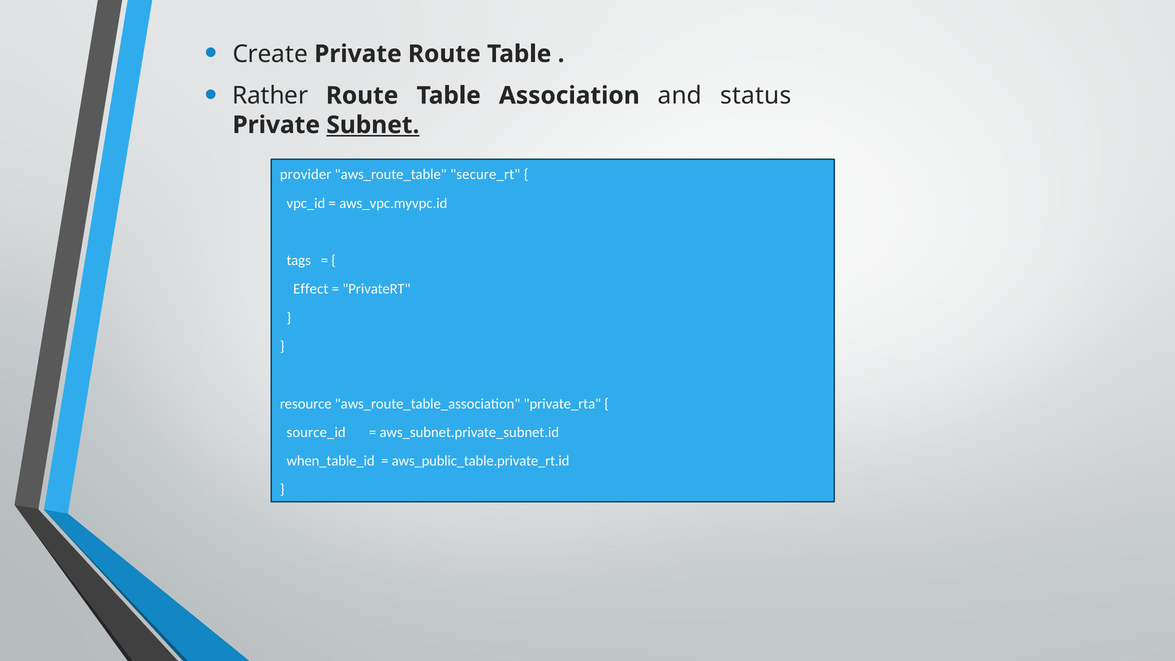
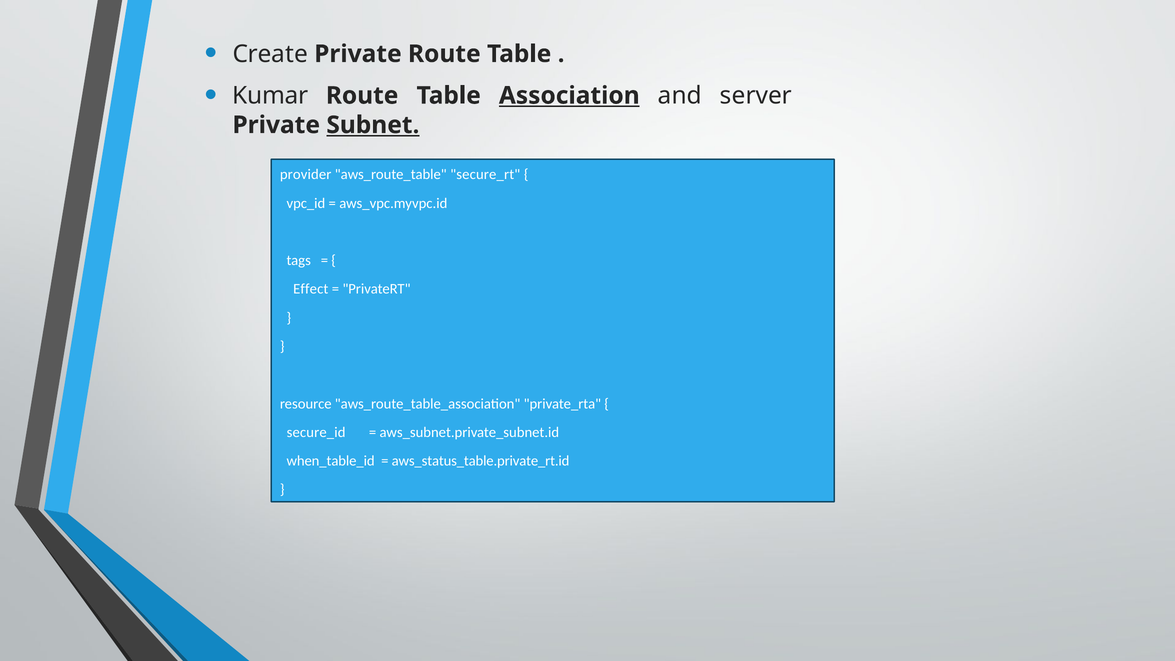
Rather: Rather -> Kumar (270, 96)
Association underline: none -> present (569, 96)
status: status -> server (756, 96)
source_id: source_id -> secure_id (316, 432)
aws_public_table.private_rt.id: aws_public_table.private_rt.id -> aws_status_table.private_rt.id (481, 461)
